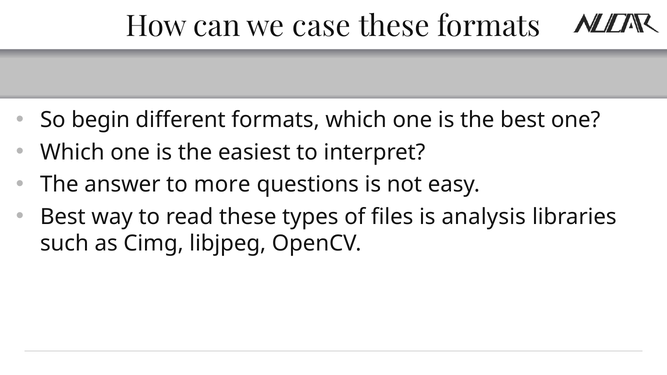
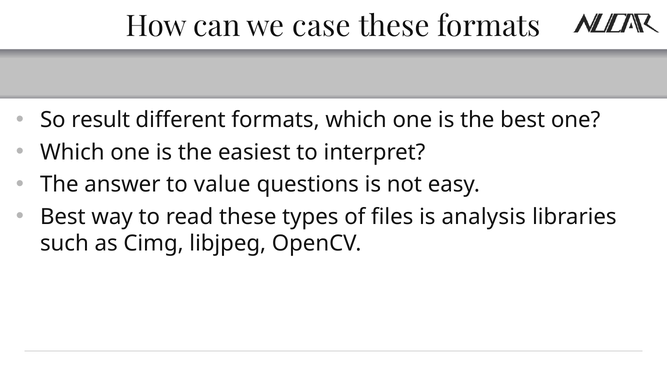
begin: begin -> result (101, 120)
more: more -> value (222, 185)
